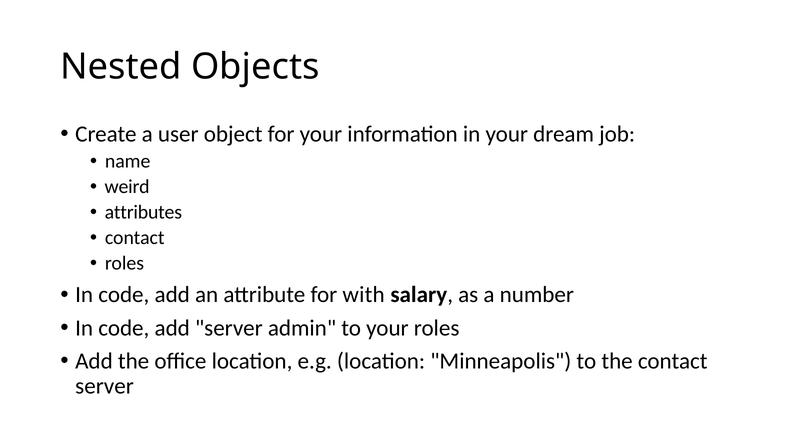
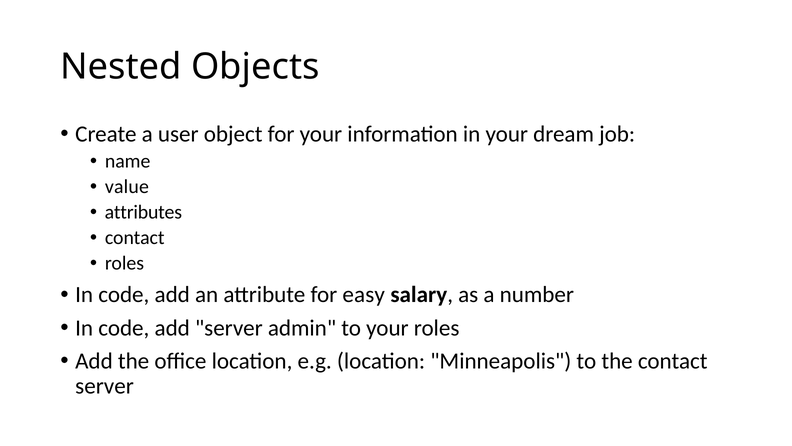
weird: weird -> value (127, 187)
with: with -> easy (364, 294)
